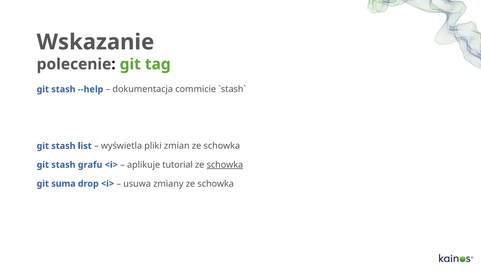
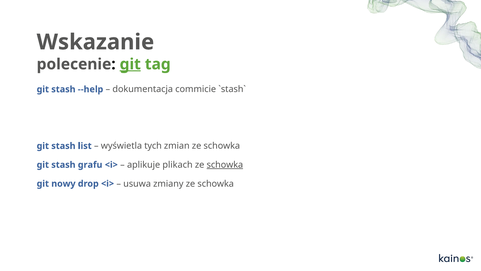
git underline: none -> present (130, 64)
pliki: pliki -> tych (153, 146)
tutorial: tutorial -> plikach (178, 165)
suma: suma -> nowy (63, 183)
